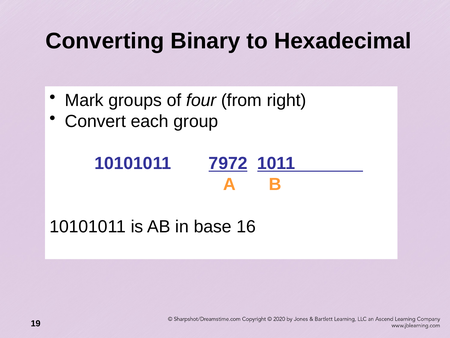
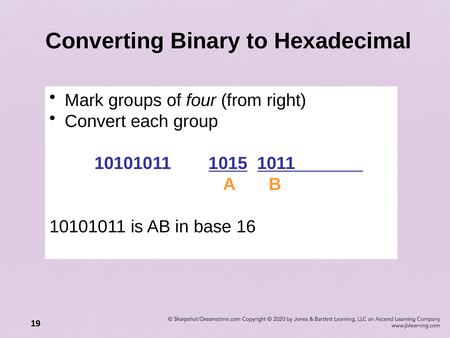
7972: 7972 -> 1015 (228, 163)
